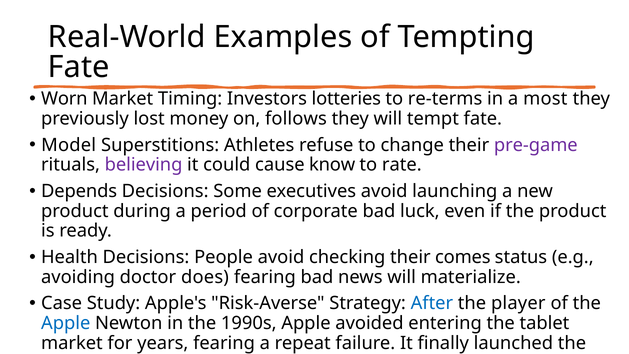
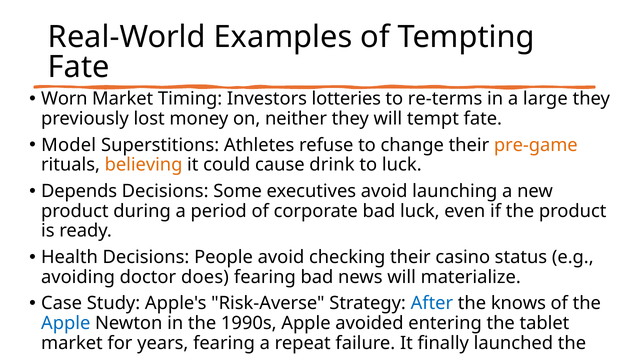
most: most -> large (545, 99)
follows: follows -> neither (296, 119)
pre-game colour: purple -> orange (536, 145)
believing colour: purple -> orange (144, 165)
know: know -> drink (332, 165)
to rate: rate -> luck (402, 165)
comes: comes -> casino (463, 257)
player: player -> knows (518, 303)
